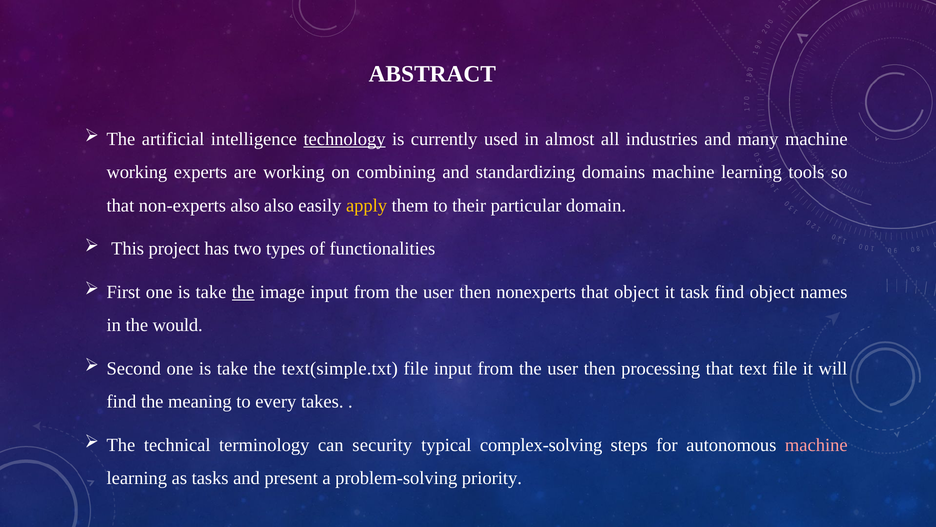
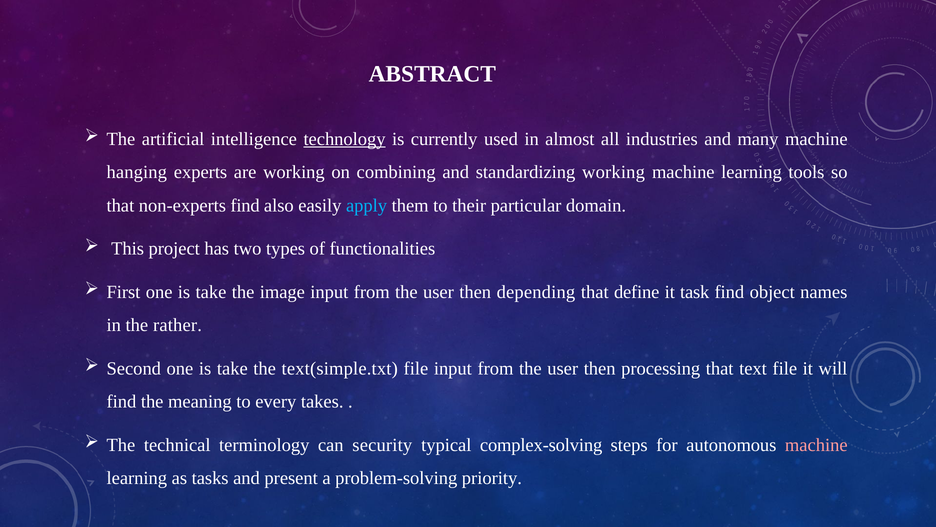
working: working -> hanging (137, 172)
standardizing domains: domains -> working (614, 172)
non-experts also: also -> find (245, 205)
apply colour: yellow -> light blue (367, 205)
the underline: present -> none (243, 292)
nonexperts: nonexperts -> depending (536, 292)
that object: object -> define (637, 292)
would: would -> rather (177, 325)
